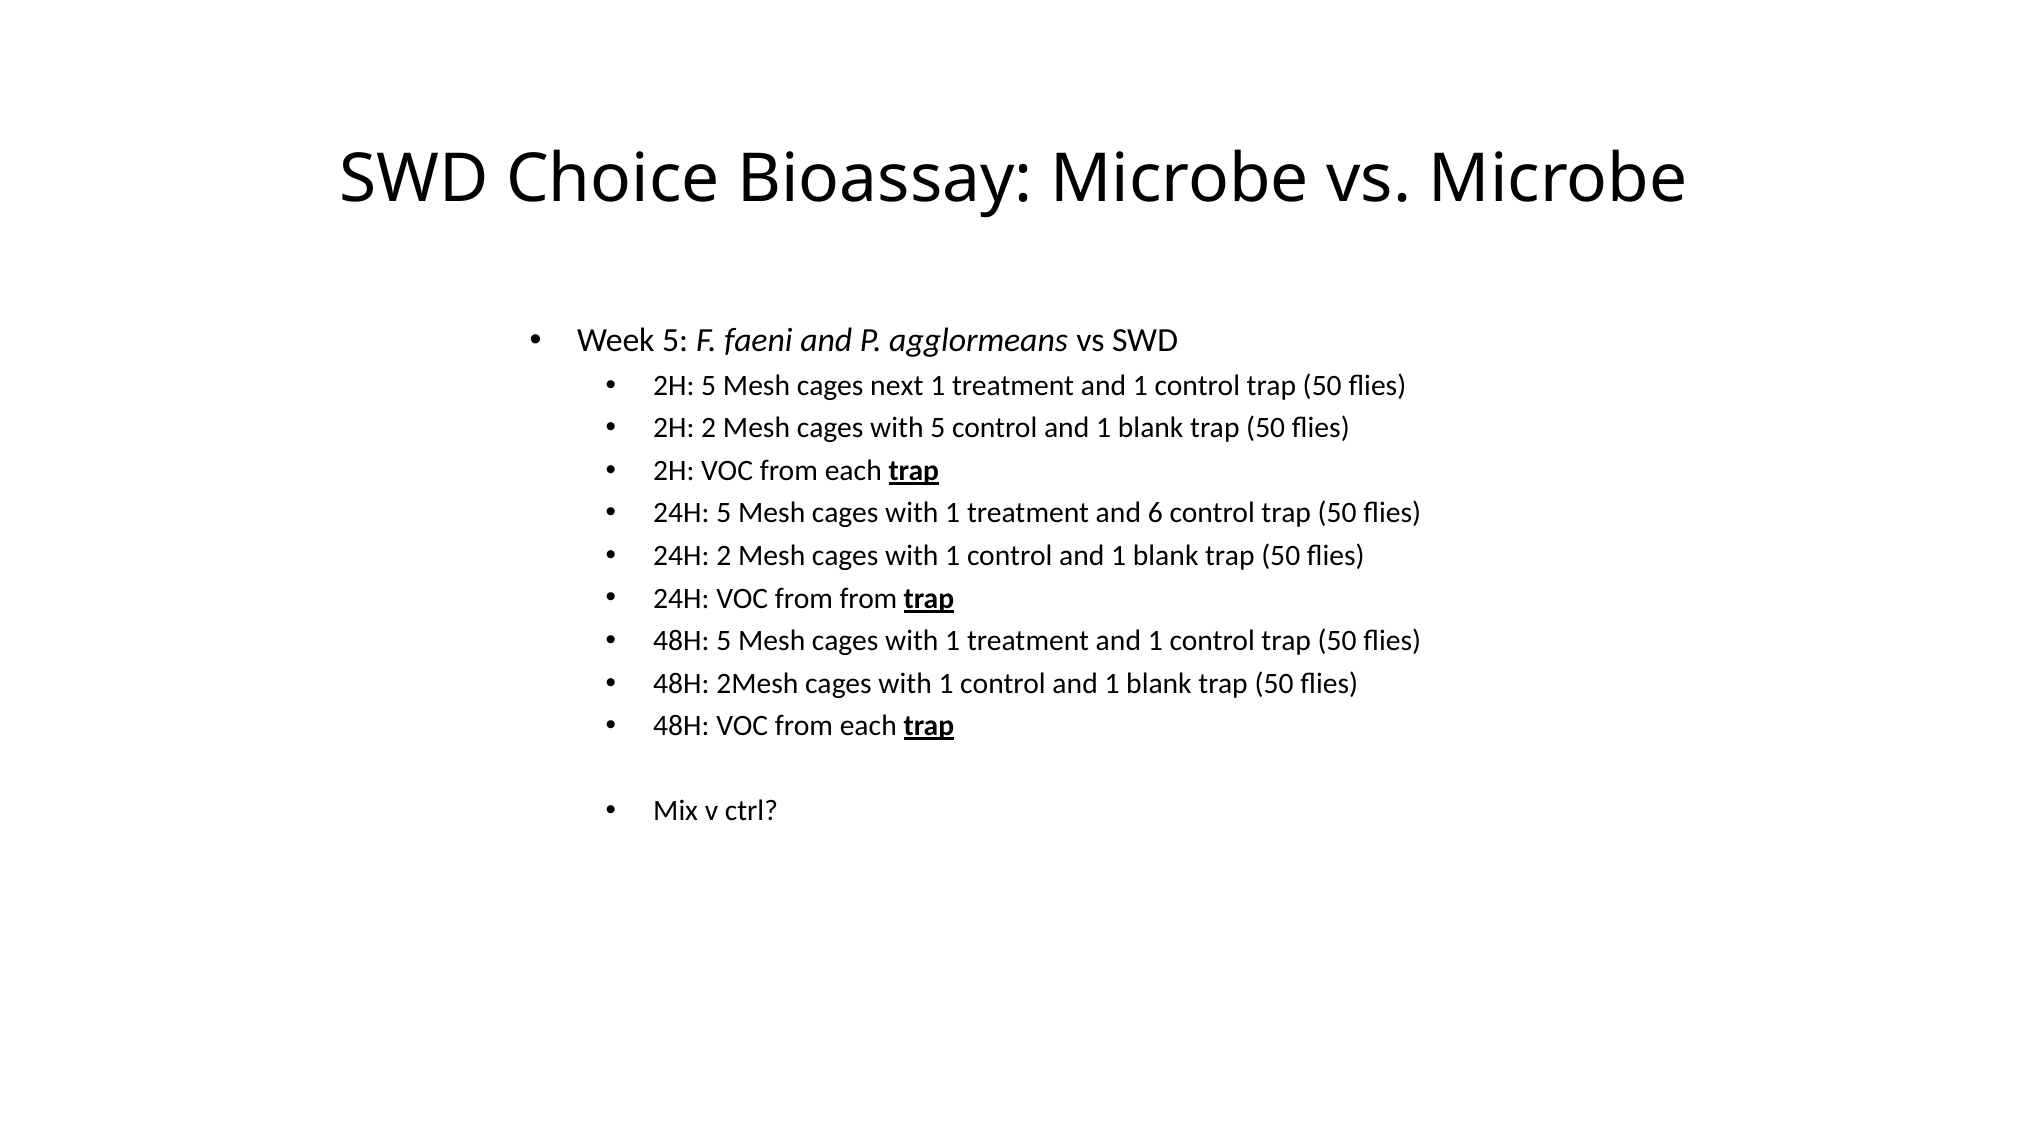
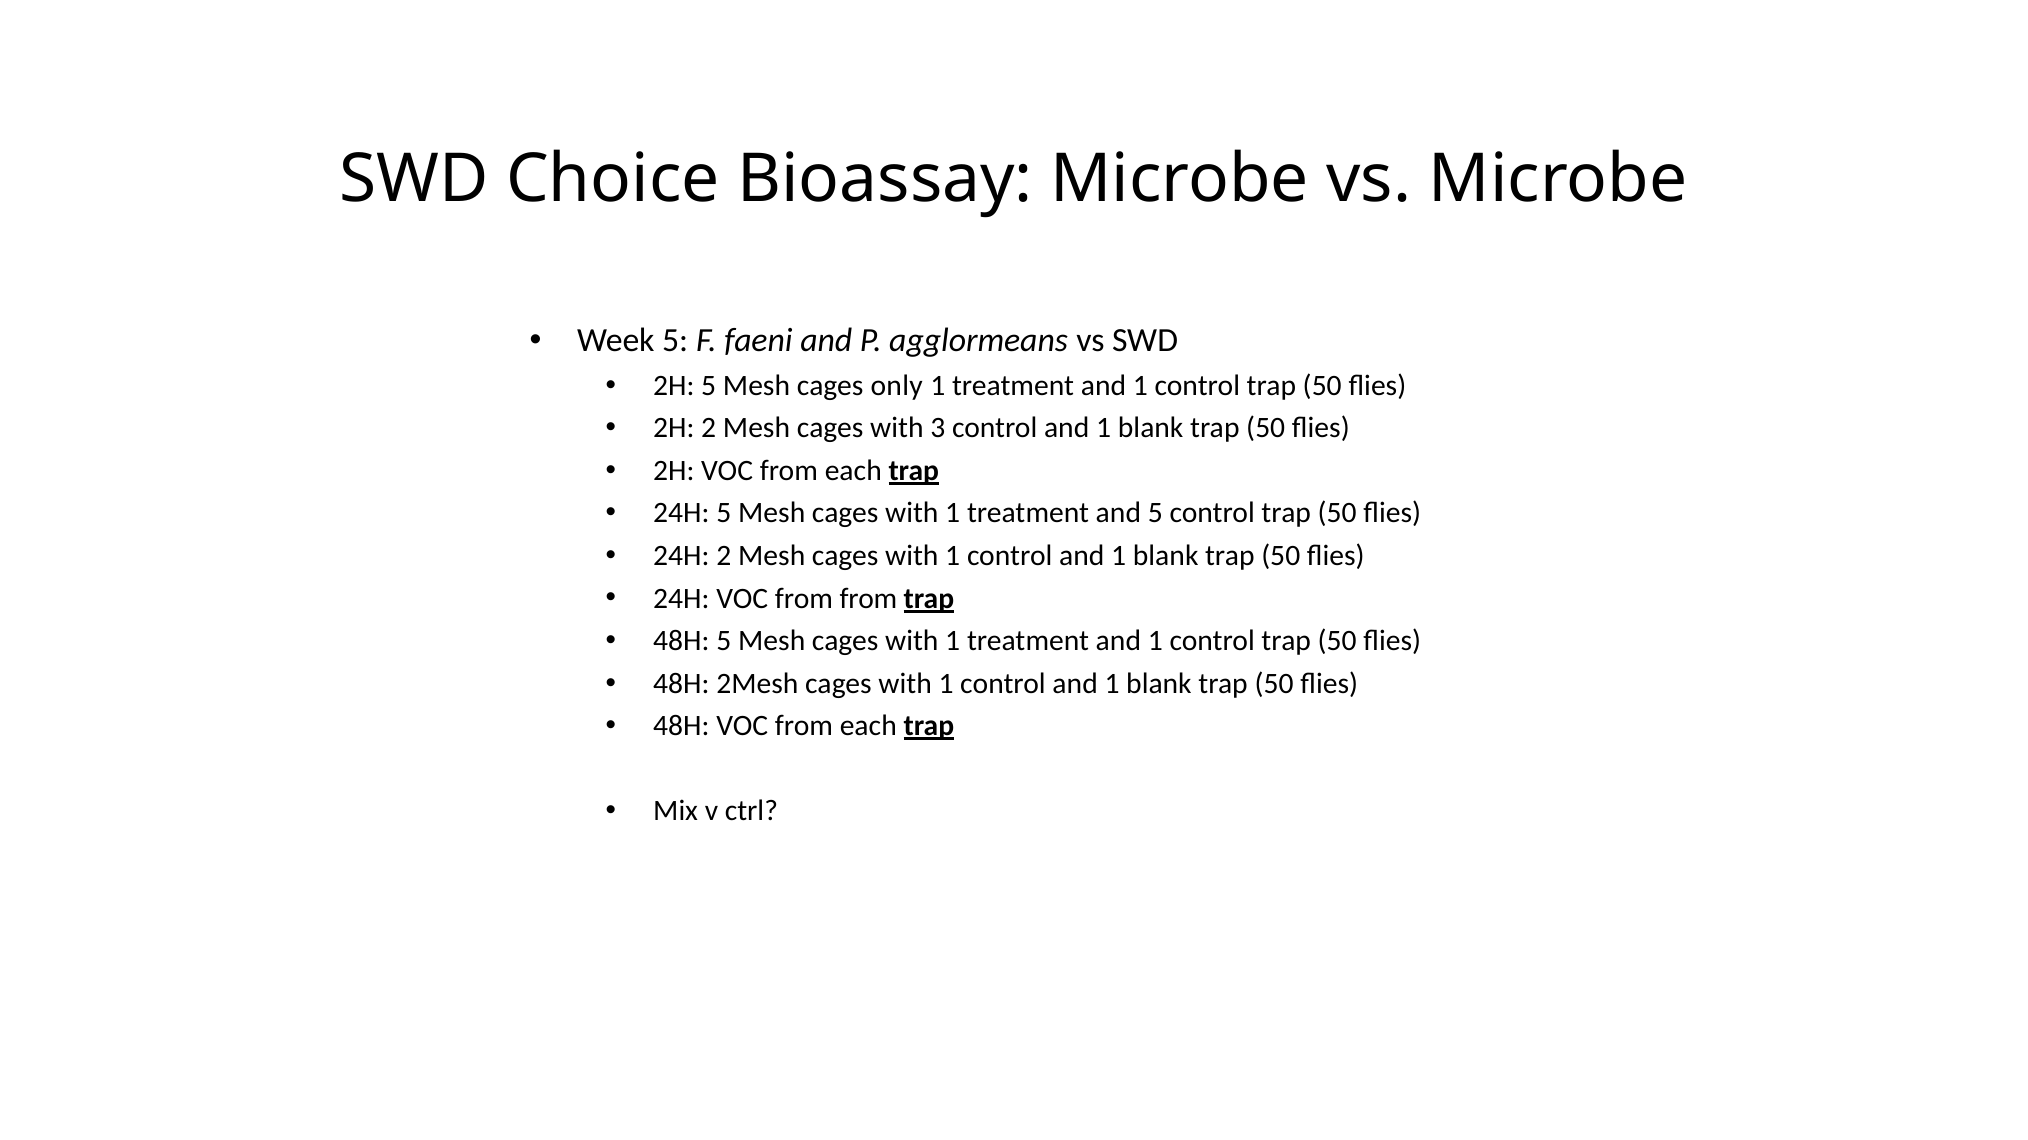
next: next -> only (897, 386)
with 5: 5 -> 3 (938, 428)
and 6: 6 -> 5 (1155, 514)
